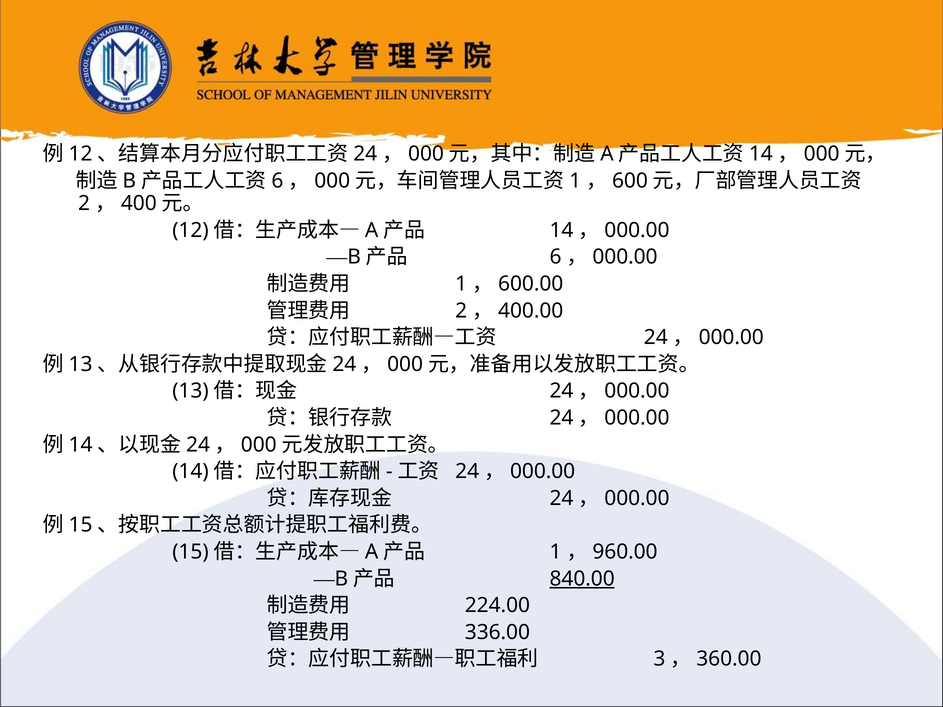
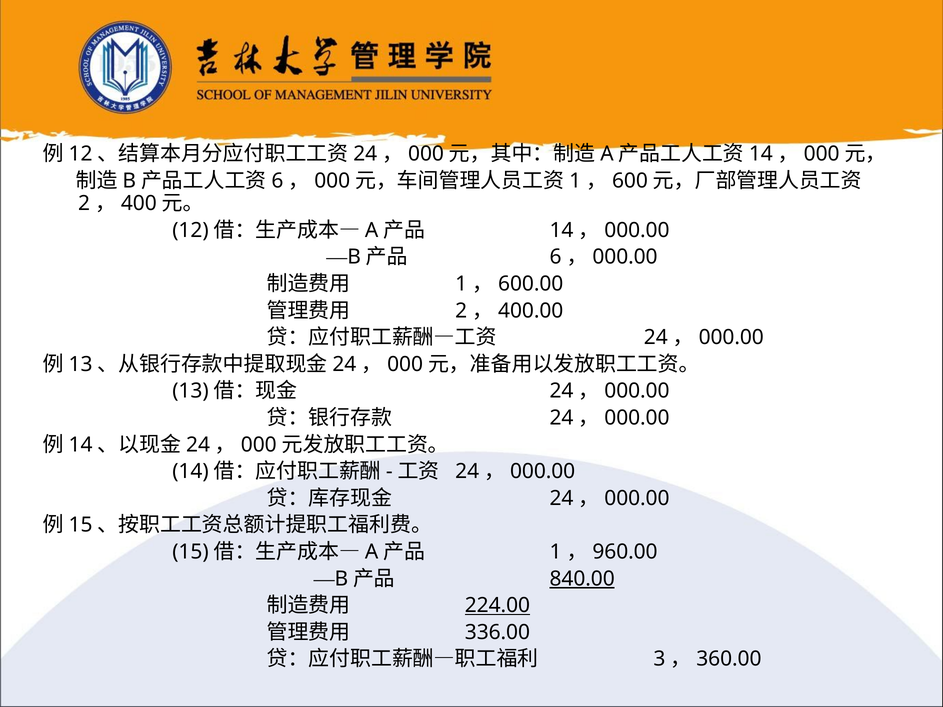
224.00 underline: none -> present (497, 606)
